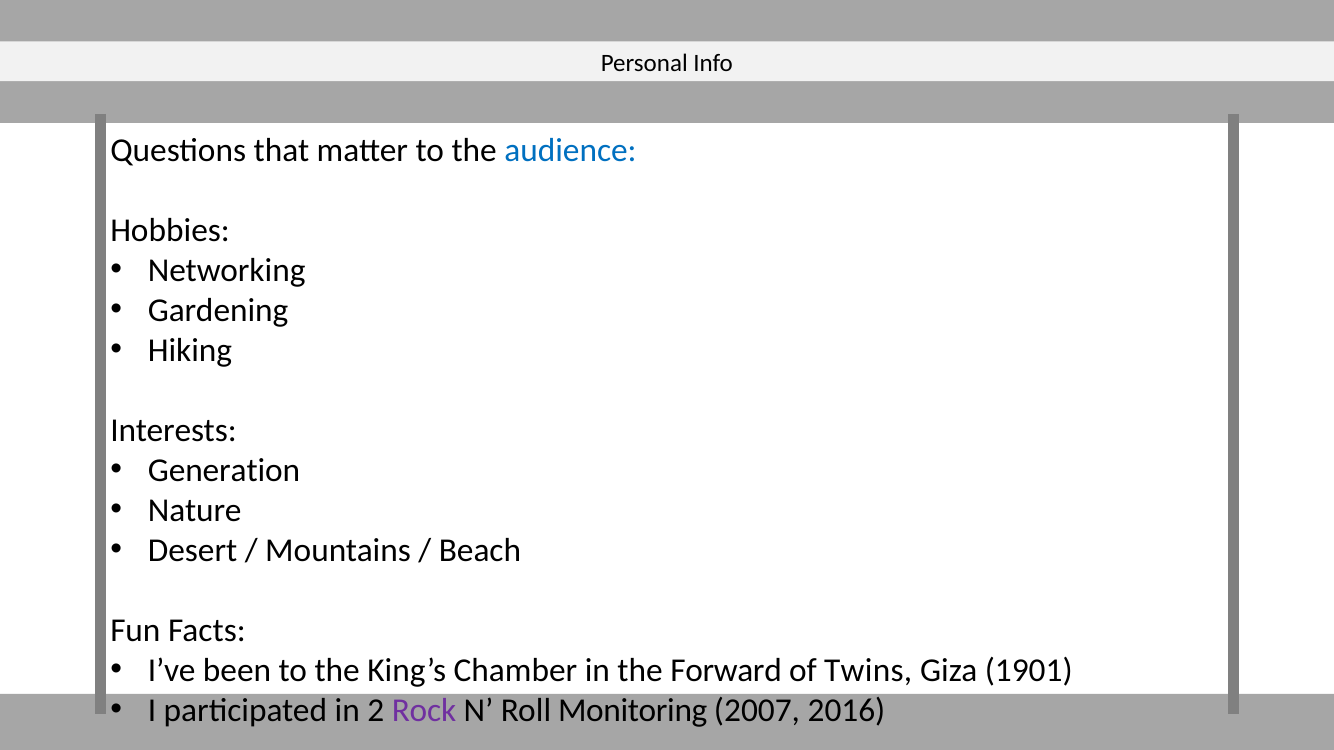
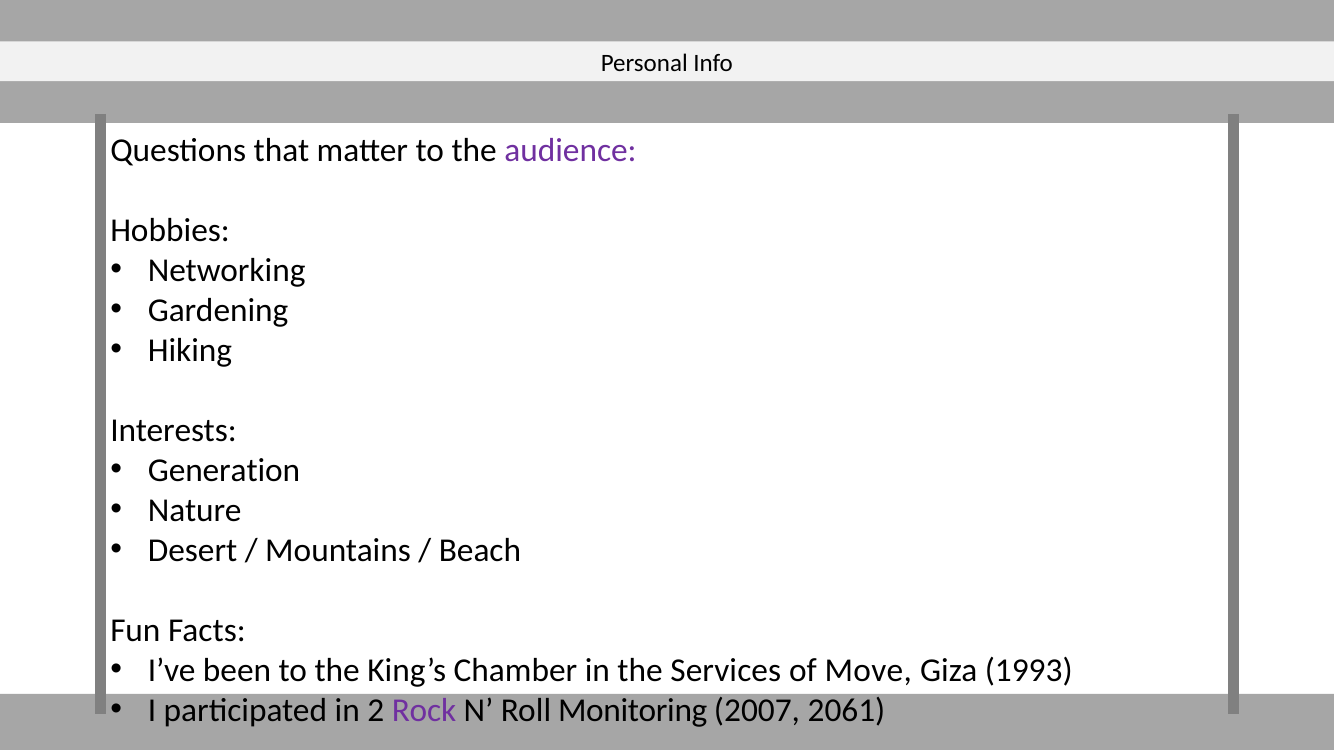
audience colour: blue -> purple (570, 151)
Forward: Forward -> Services (726, 671)
Twins: Twins -> Move (868, 671)
1901: 1901 -> 1993 (1029, 671)
2016: 2016 -> 2061 (846, 711)
